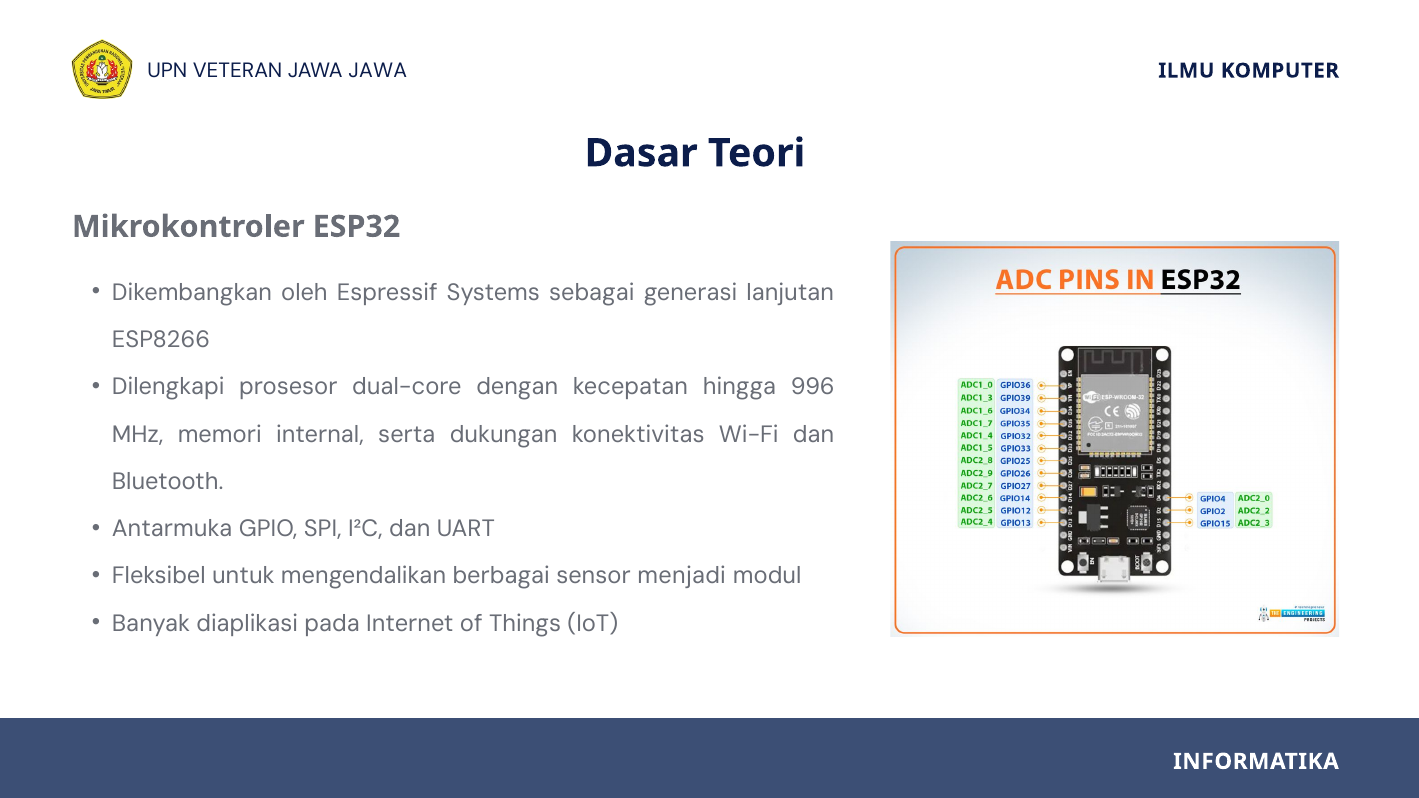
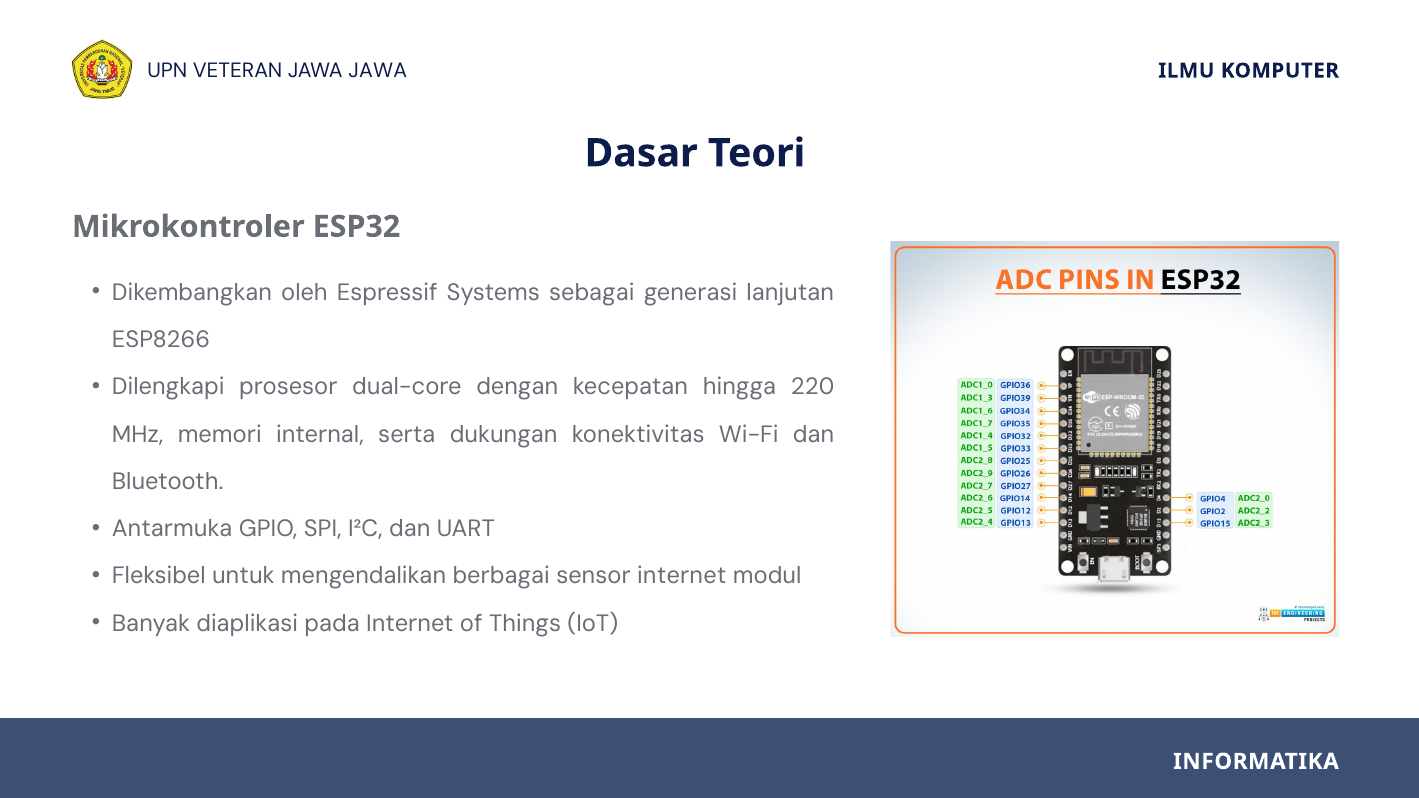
996: 996 -> 220 (813, 387)
sensor menjadi: menjadi -> internet (682, 576)
